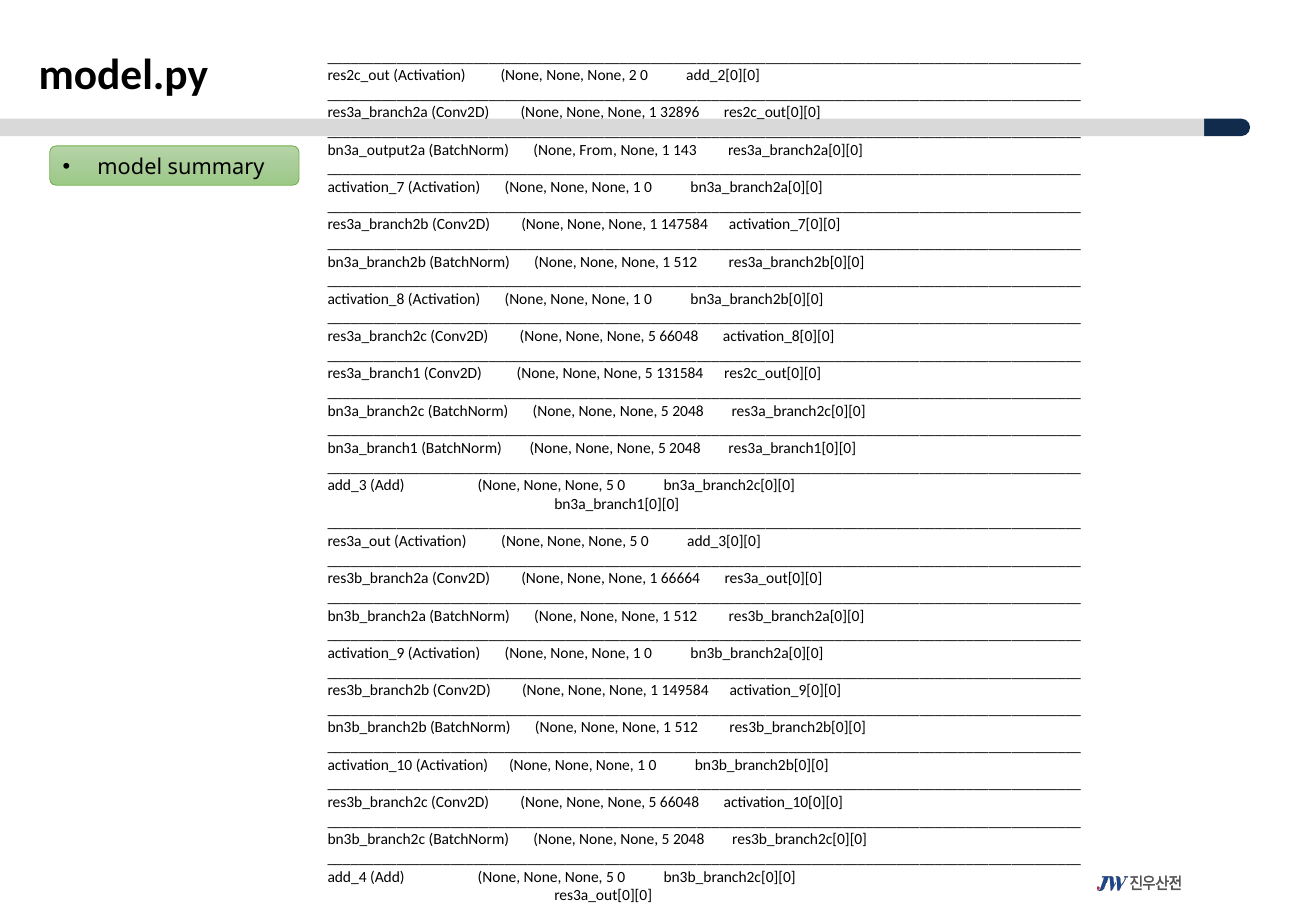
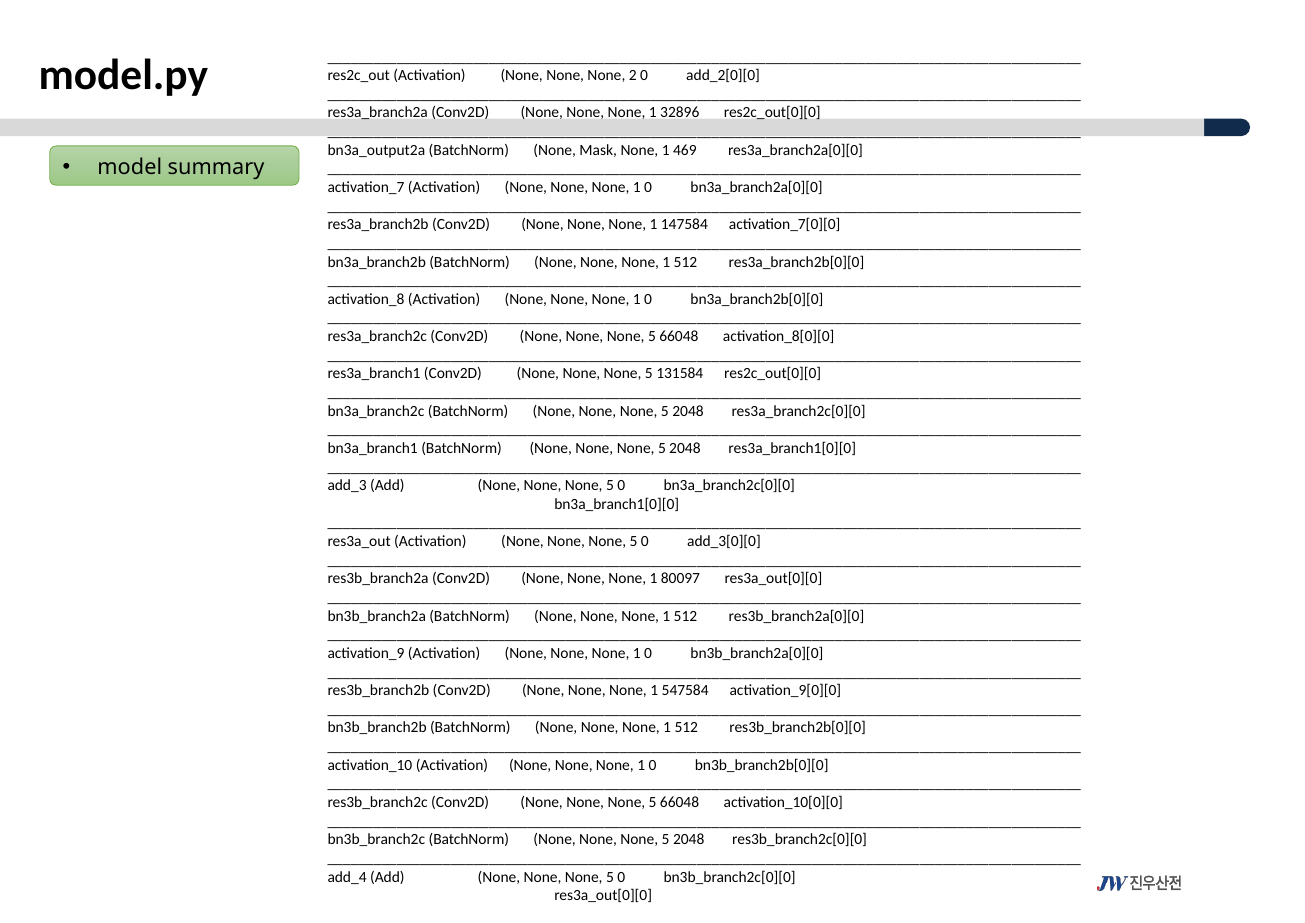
From: From -> Mask (598, 150)
143: 143 -> 469 (685, 150)
66664: 66664 -> 80097 (680, 579)
149584: 149584 -> 547584 (685, 690)
